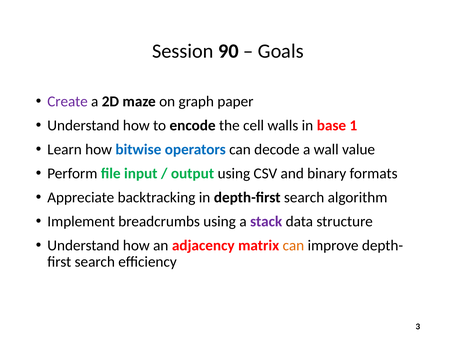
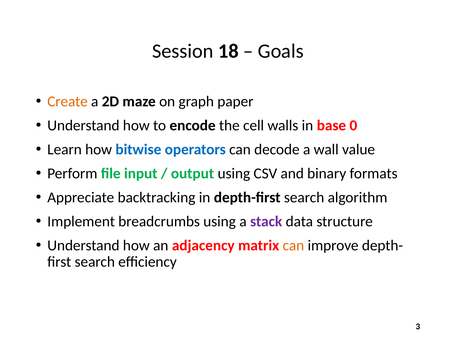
90: 90 -> 18 (228, 51)
Create colour: purple -> orange (68, 101)
1: 1 -> 0 (353, 125)
